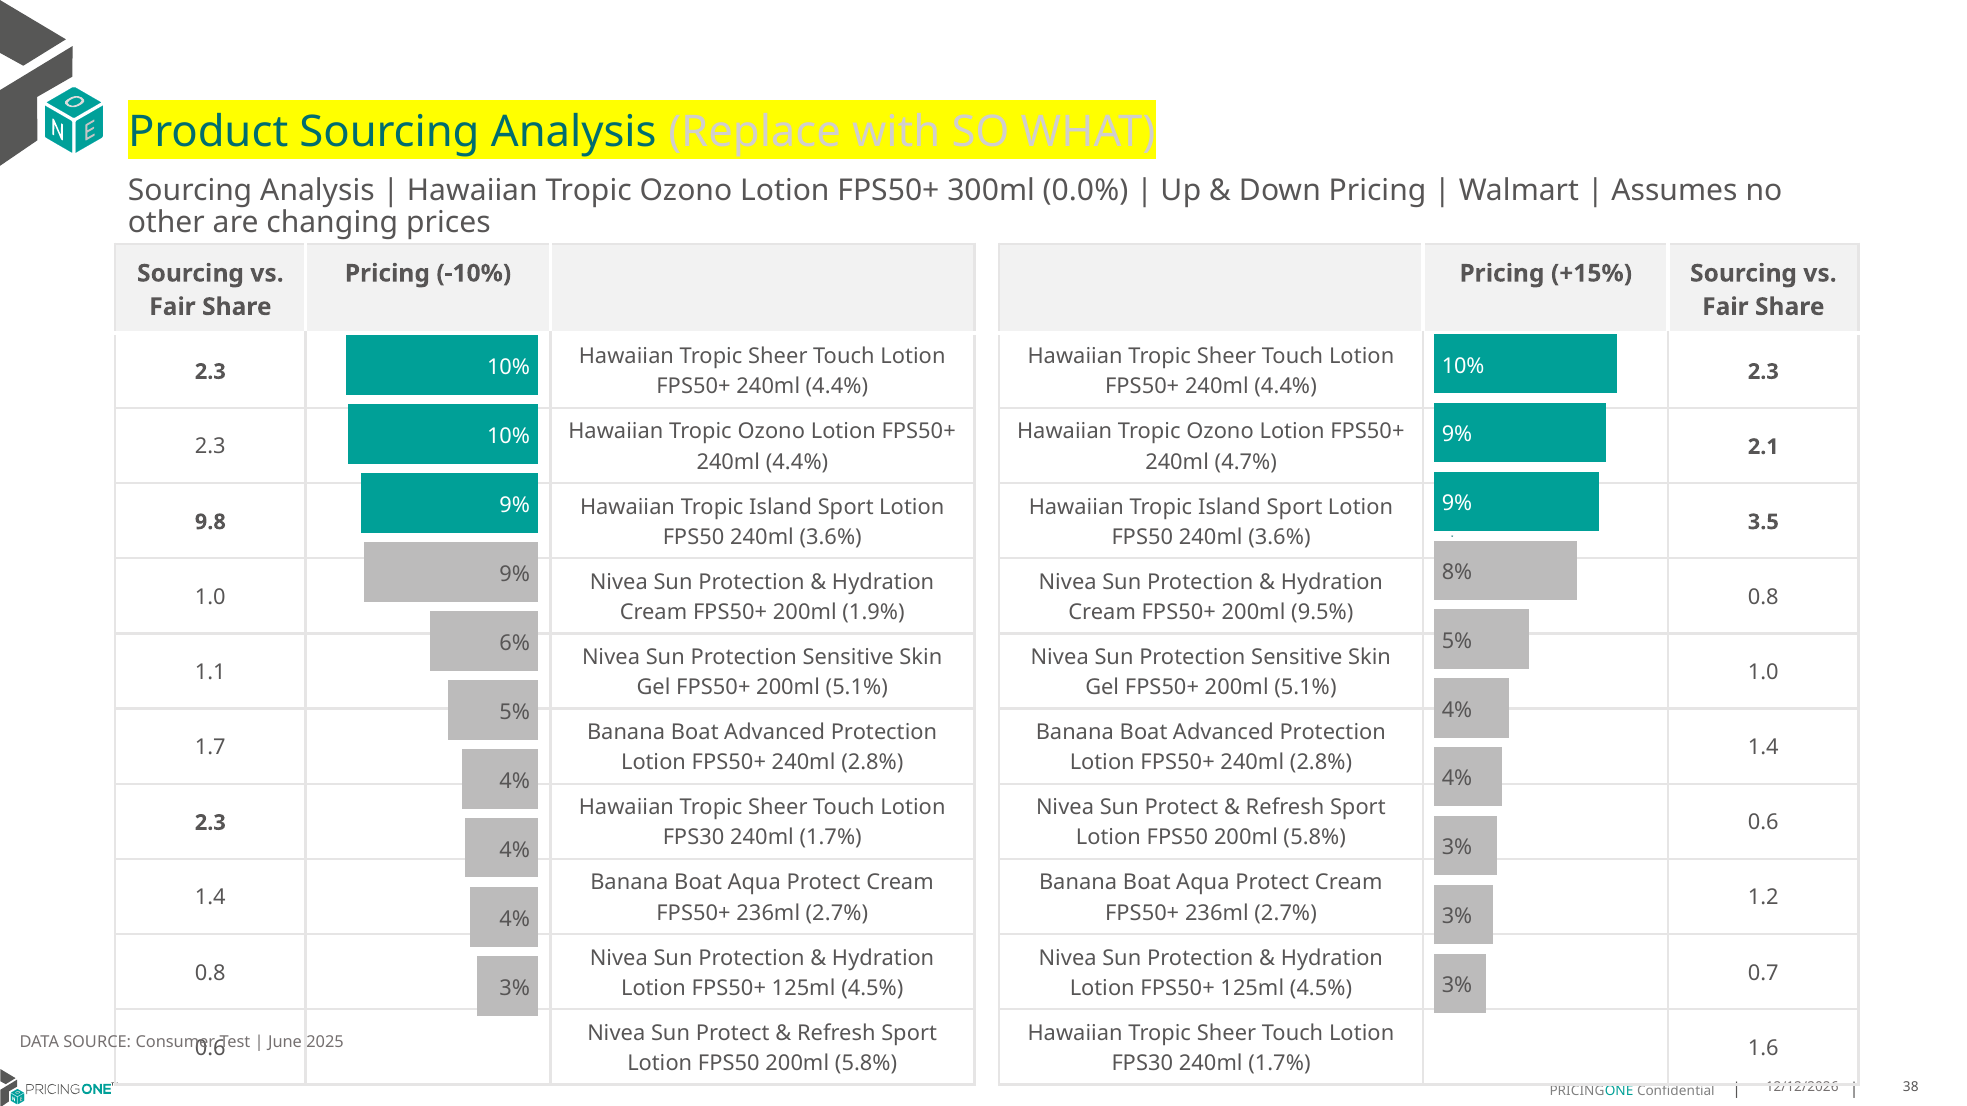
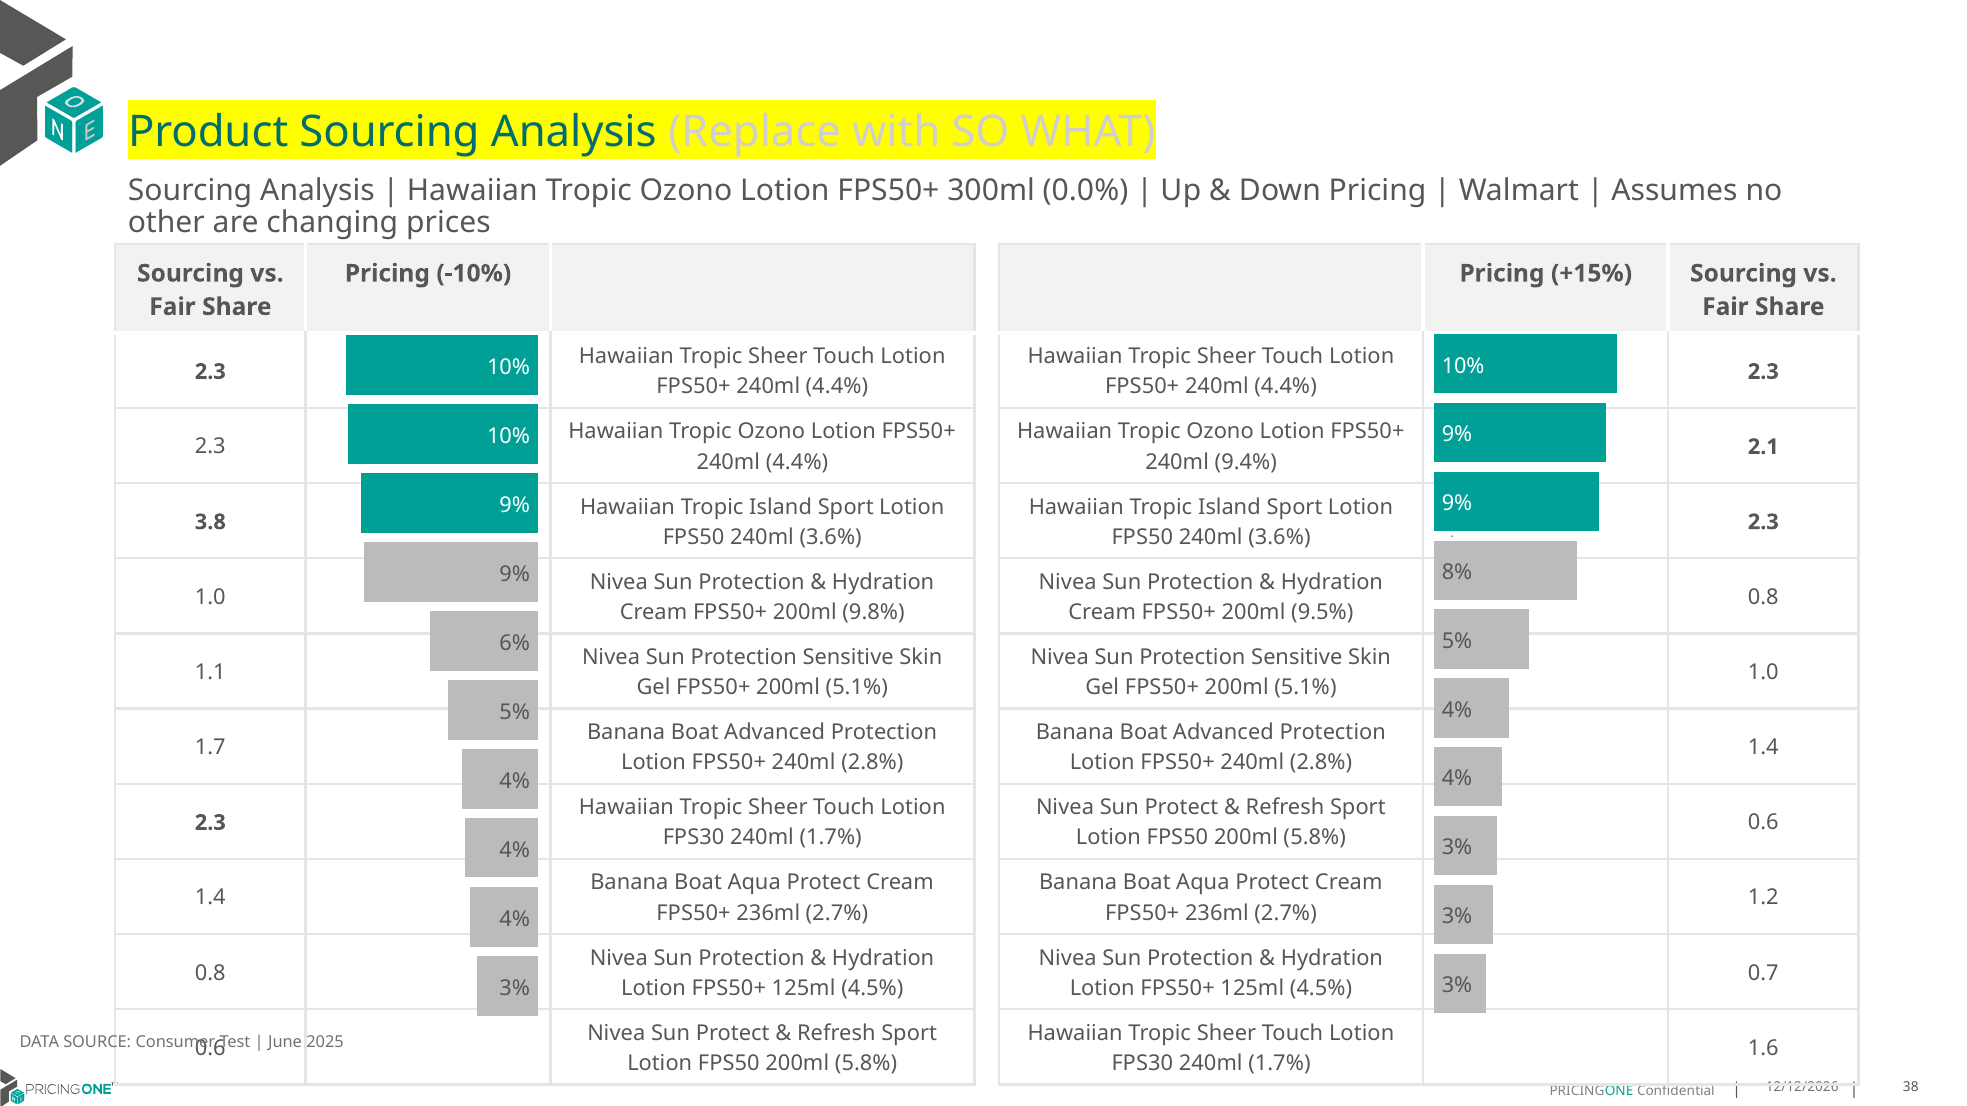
4.7%: 4.7% -> 9.4% (1246, 462)
9.8: 9.8 -> 3.8 (210, 522)
3.5: 3.5 -> 2.3 (1763, 522)
1.9%: 1.9% -> 9.8% (874, 612)
